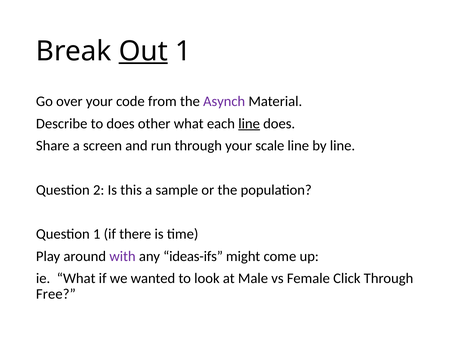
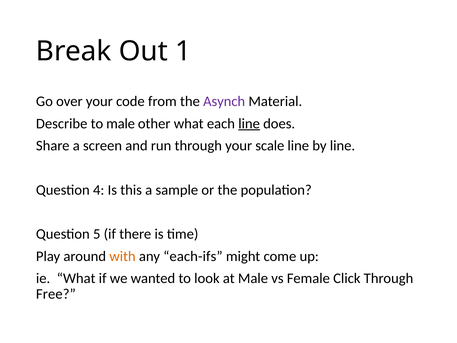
Out underline: present -> none (143, 51)
to does: does -> male (121, 123)
2: 2 -> 4 (99, 190)
Question 1: 1 -> 5 (97, 234)
with colour: purple -> orange (122, 256)
ideas-ifs: ideas-ifs -> each-ifs (193, 256)
